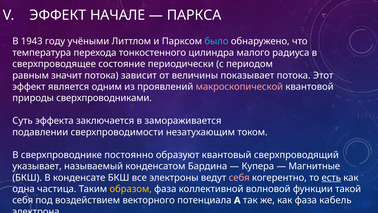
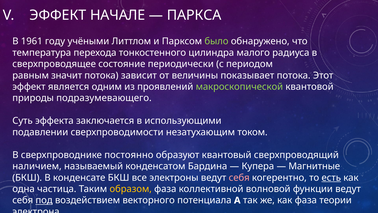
1943: 1943 -> 1961 (32, 41)
было colour: light blue -> light green (216, 41)
макроскопической colour: pink -> light green (239, 87)
сверхпроводниками: сверхпроводниками -> подразумевающего (104, 98)
замораживается: замораживается -> использующими (183, 121)
указывает: указывает -> наличием (37, 166)
функции такой: такой -> ведут (348, 189)
под underline: none -> present (44, 200)
кабель: кабель -> теории (336, 200)
